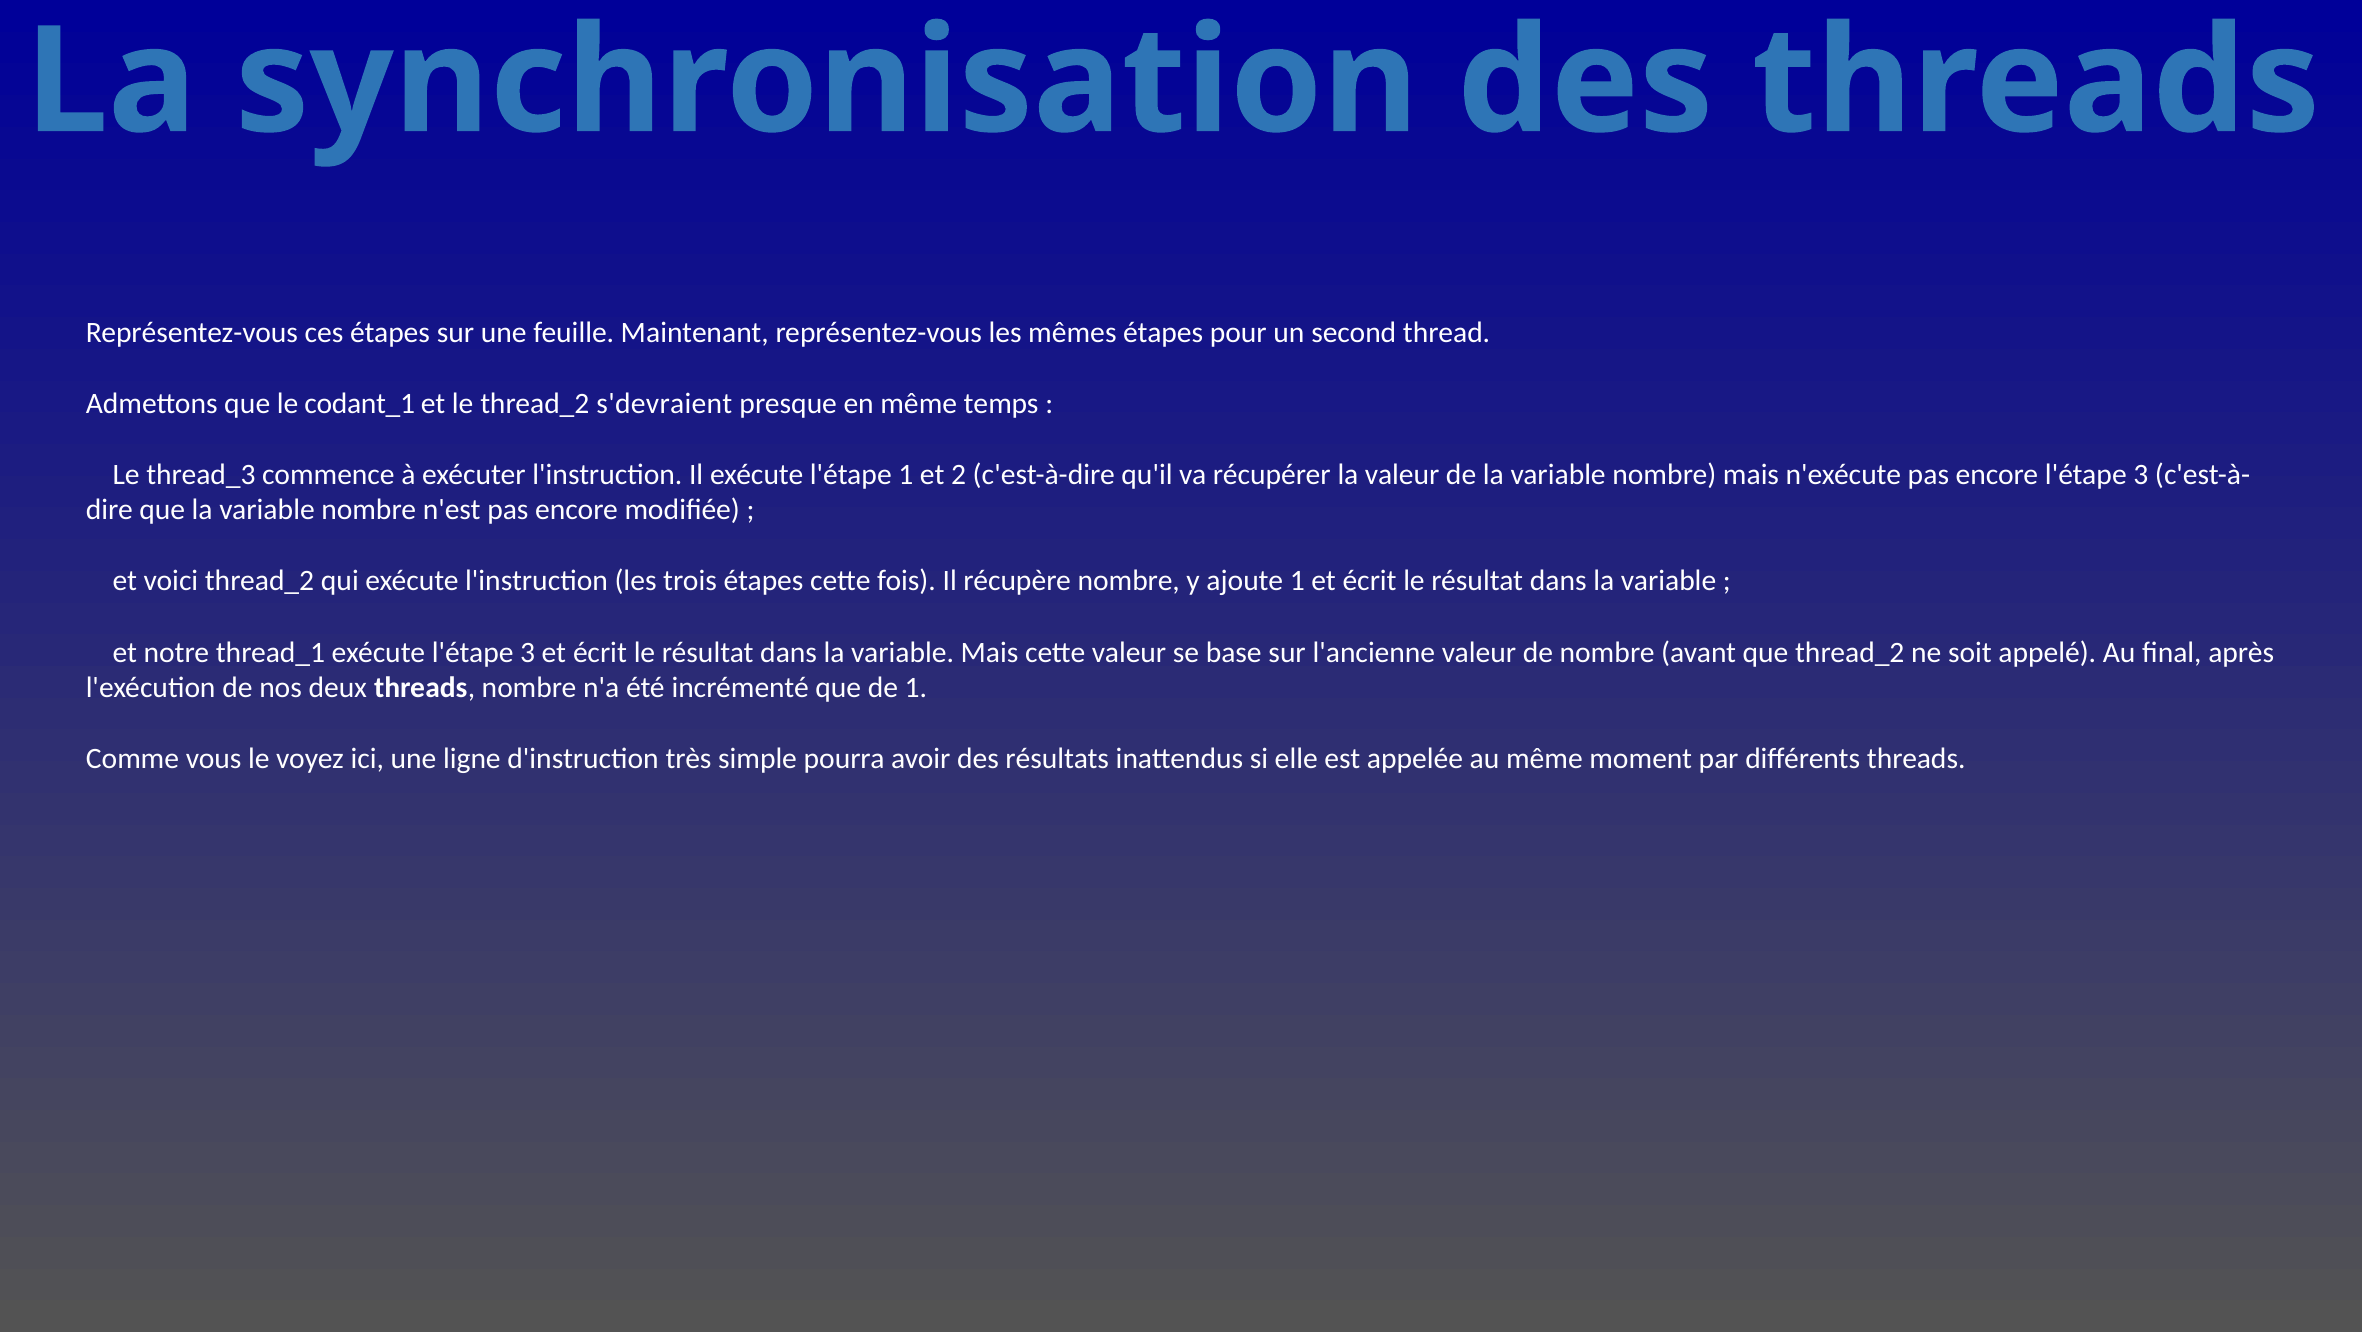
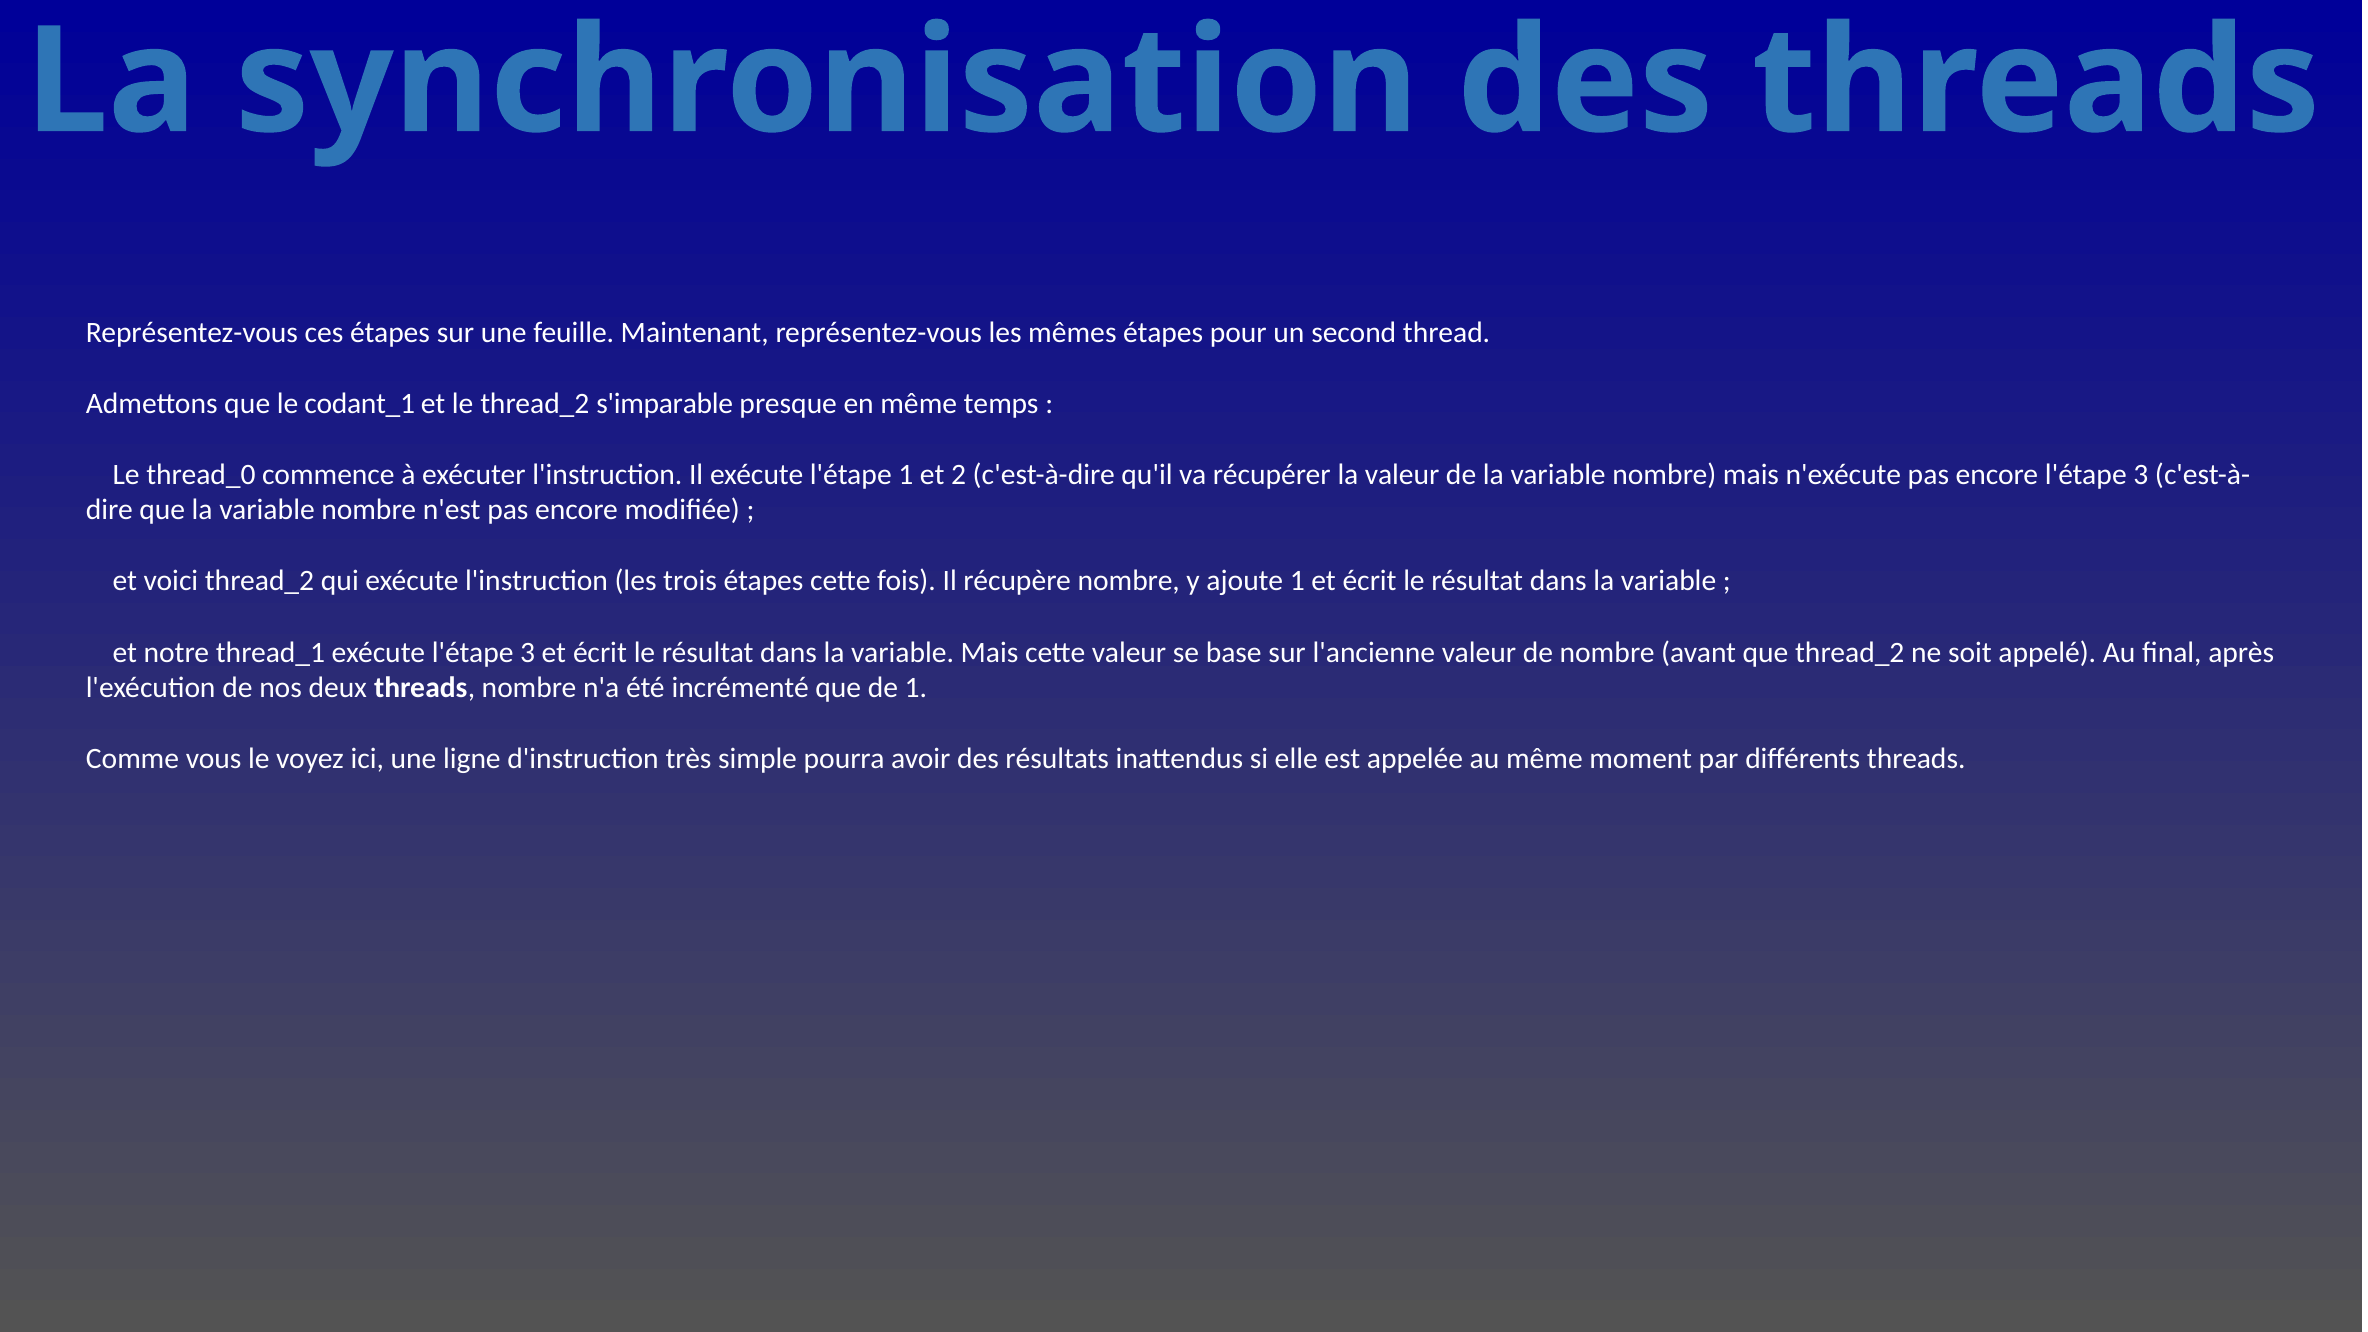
s'devraient: s'devraient -> s'imparable (665, 404)
thread_3: thread_3 -> thread_0 (201, 475)
